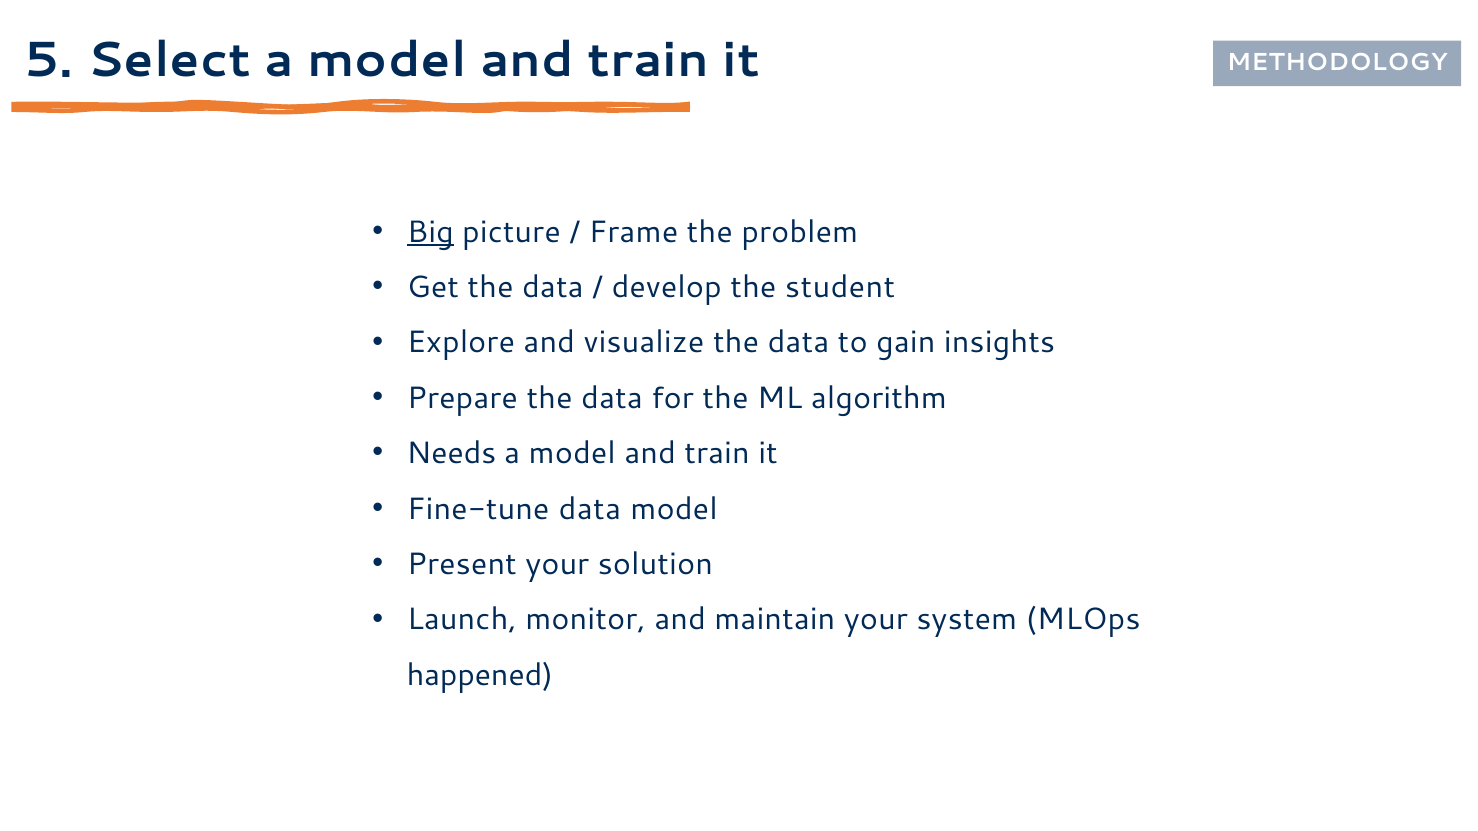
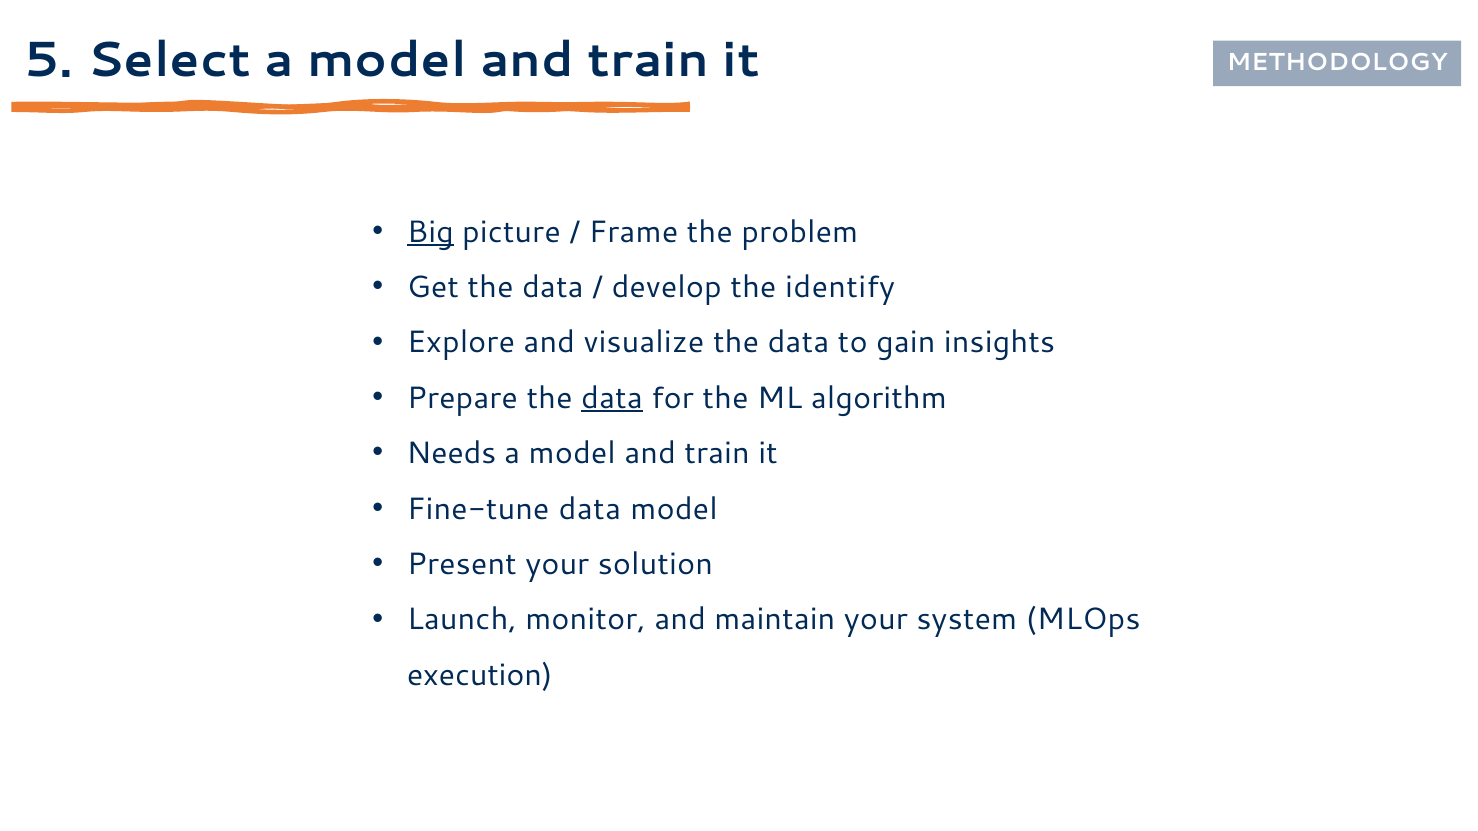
student: student -> identify (840, 287)
data underline: none -> present (612, 398)
happened: happened -> execution (480, 675)
